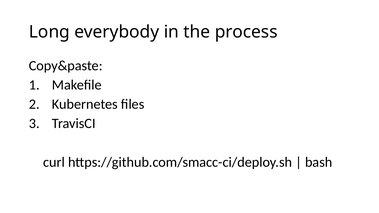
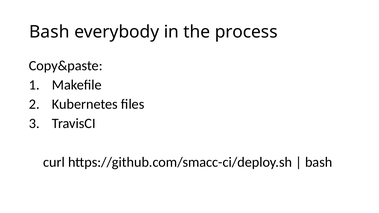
Long: Long -> Bash (49, 32)
